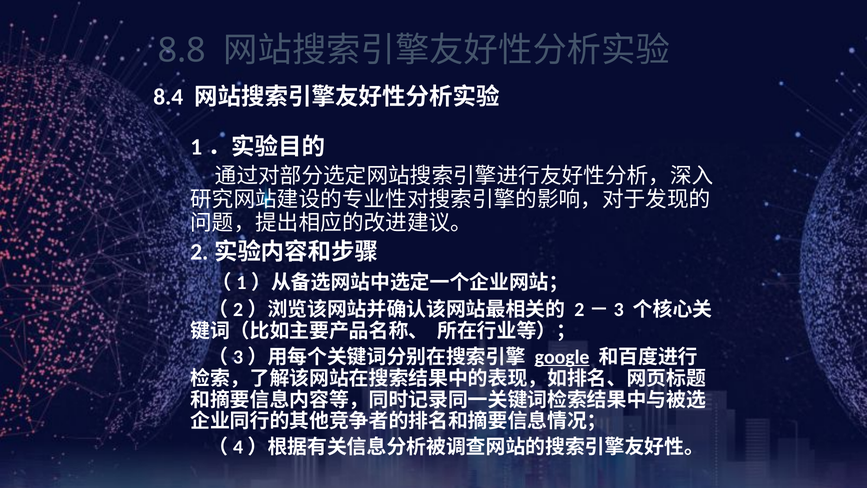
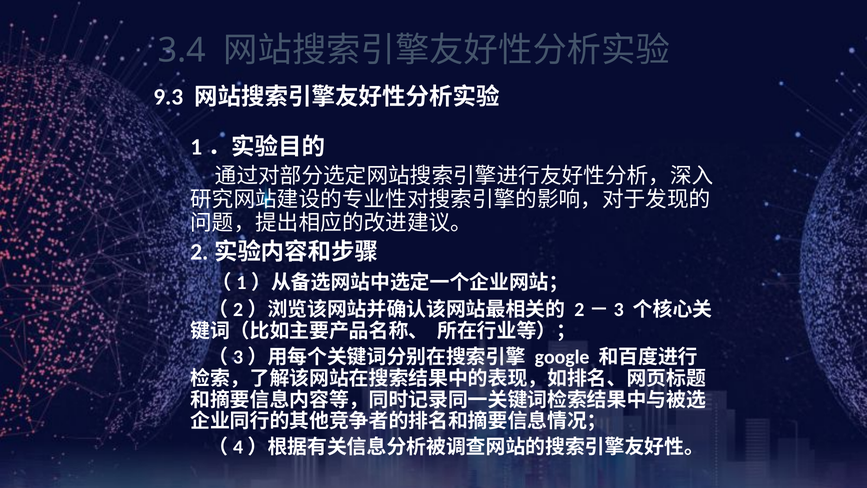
8.8: 8.8 -> 3.4 (182, 50)
8.4: 8.4 -> 9.3 (168, 97)
google underline: present -> none (562, 357)
